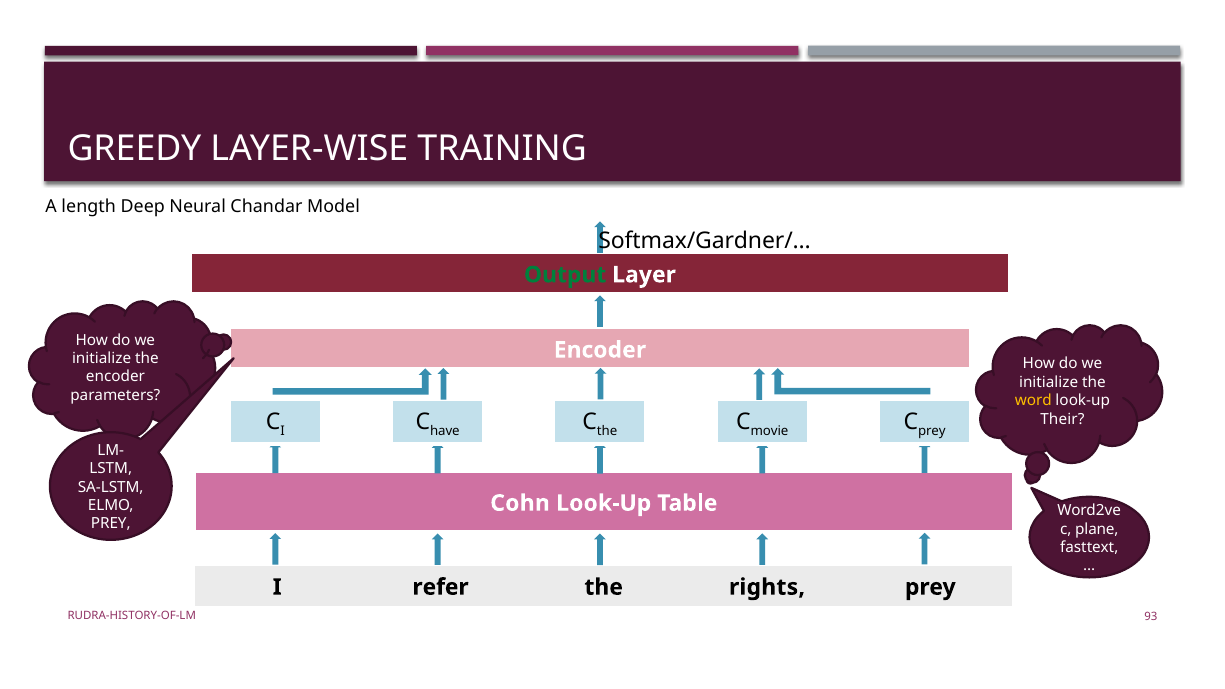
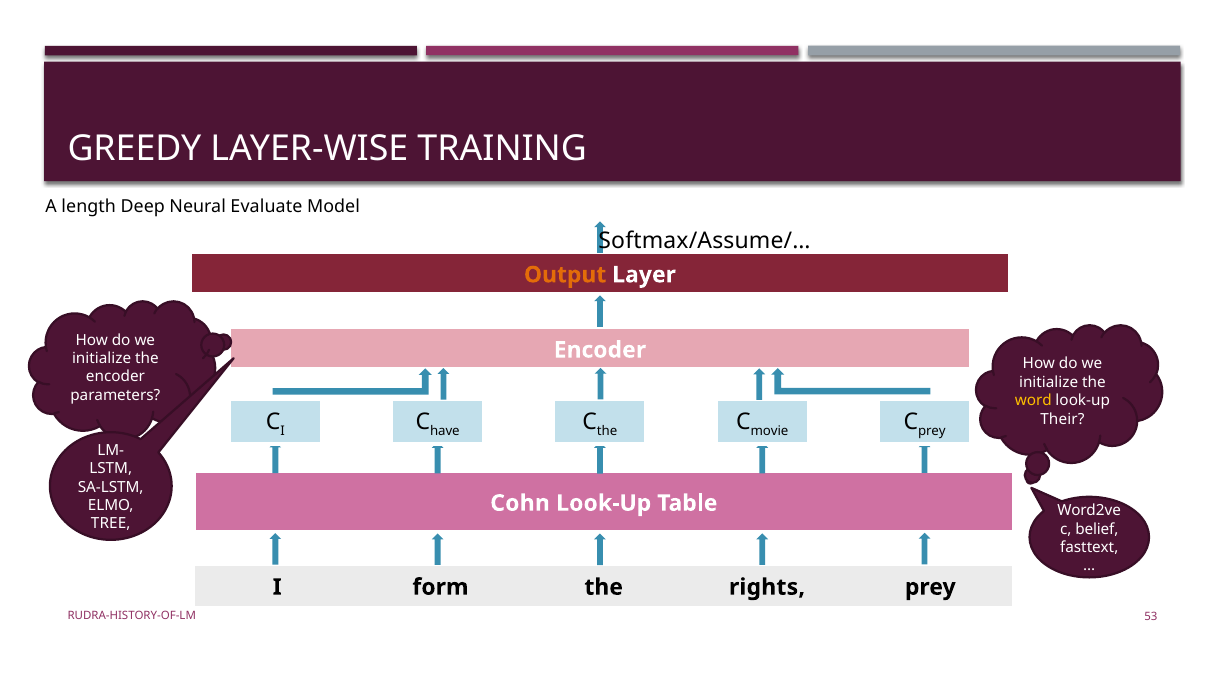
Chandar: Chandar -> Evaluate (266, 206)
Softmax/Gardner/…: Softmax/Gardner/… -> Softmax/Assume/… (705, 241)
Output colour: green -> orange (565, 275)
PREY: PREY -> TREE (111, 524)
plane: plane -> belief (1097, 529)
refer: refer -> form (440, 587)
93: 93 -> 53 (1151, 617)
